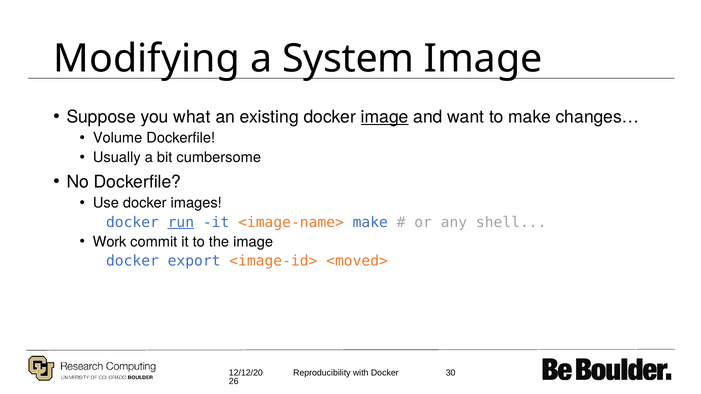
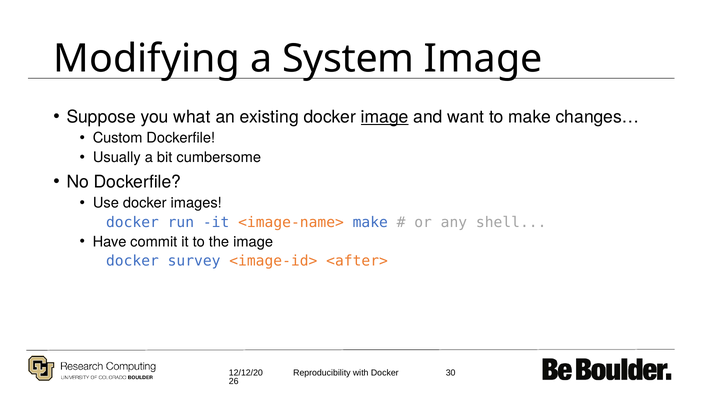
Volume: Volume -> Custom (118, 138)
run underline: present -> none (181, 223)
Work: Work -> Have (110, 242)
export: export -> survey (194, 261)
<moved>: <moved> -> <after> (357, 261)
